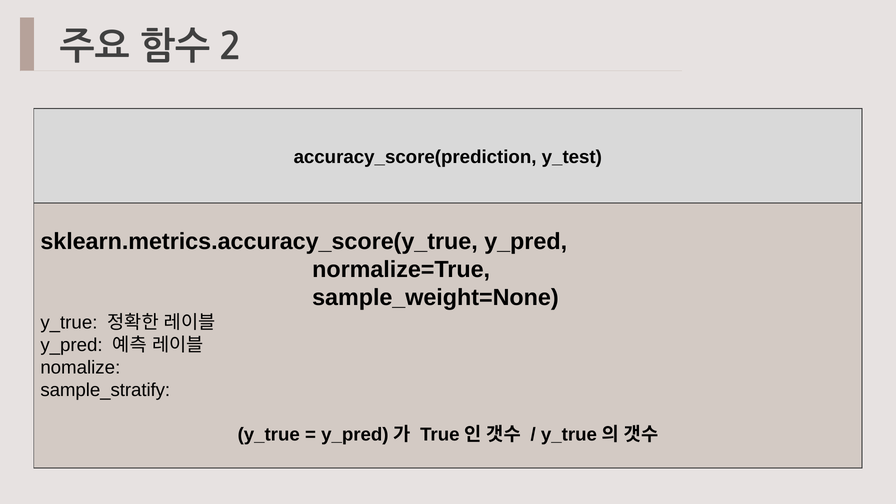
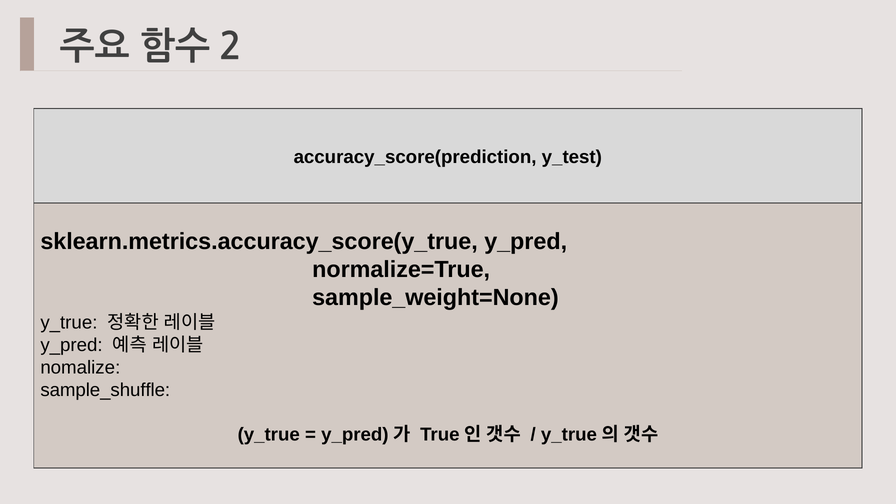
sample_stratify: sample_stratify -> sample_shuffle (105, 390)
